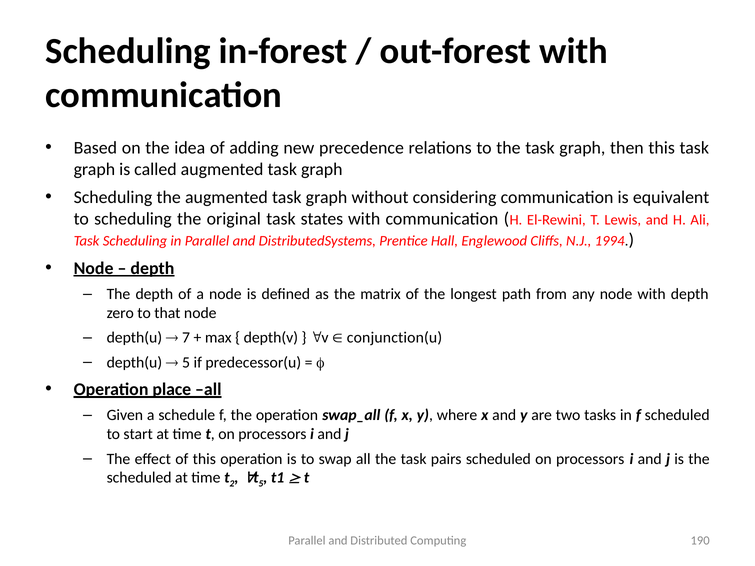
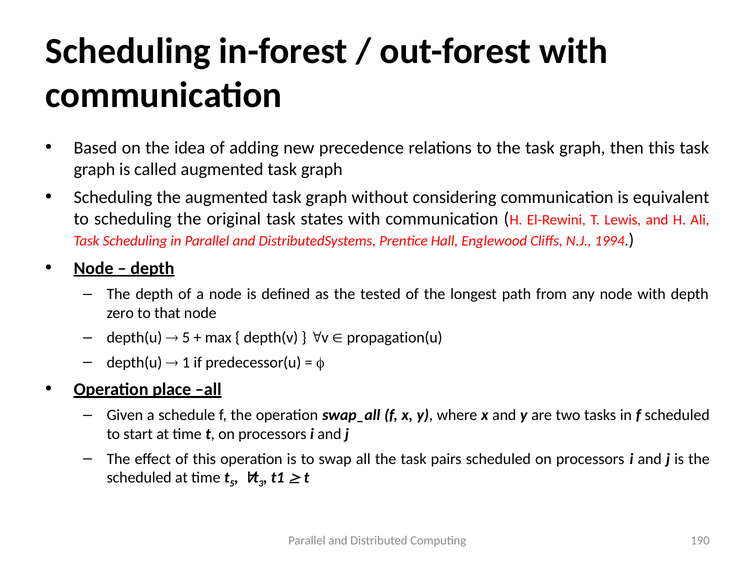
matrix: matrix -> tested (380, 294)
7: 7 -> 5 (186, 338)
conjunction(u: conjunction(u -> propagation(u (395, 338)
5: 5 -> 1 (186, 363)
t 2: 2 -> 5 (232, 484)
5: 5 -> 3 (261, 484)
